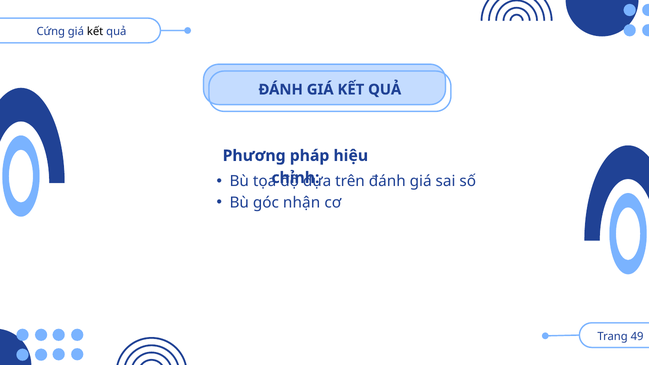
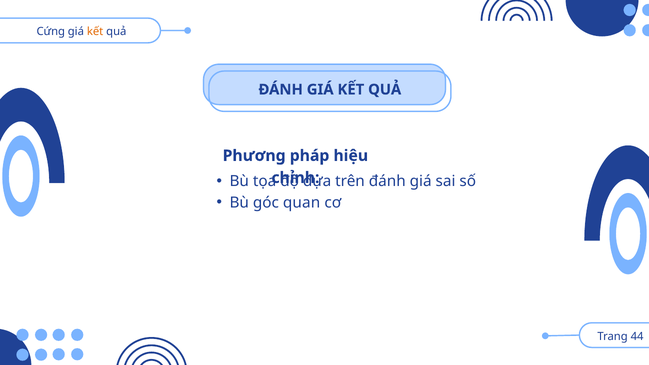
kết colour: black -> orange (95, 31)
nhận: nhận -> quan (302, 203)
49: 49 -> 44 (637, 337)
